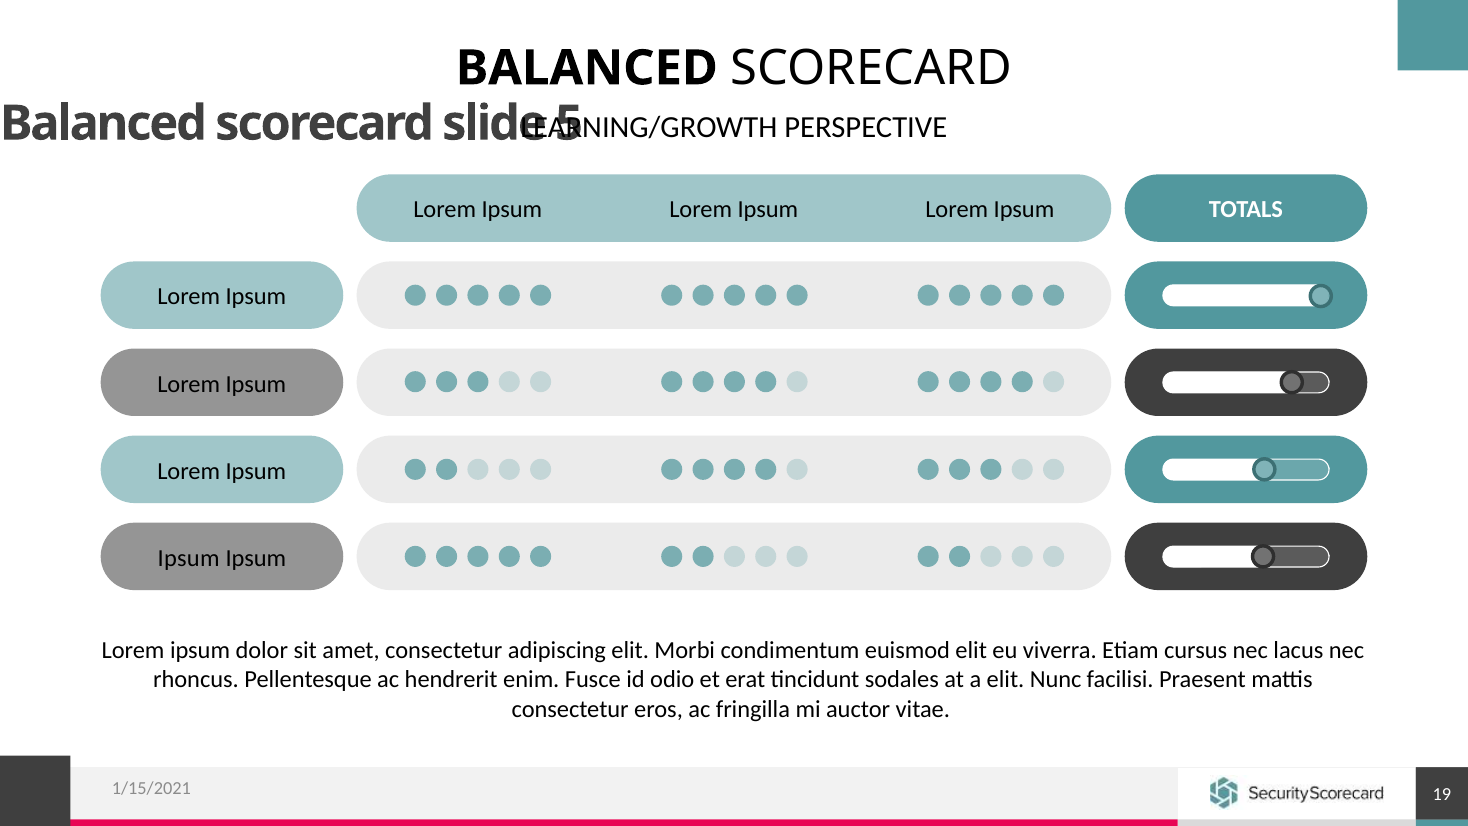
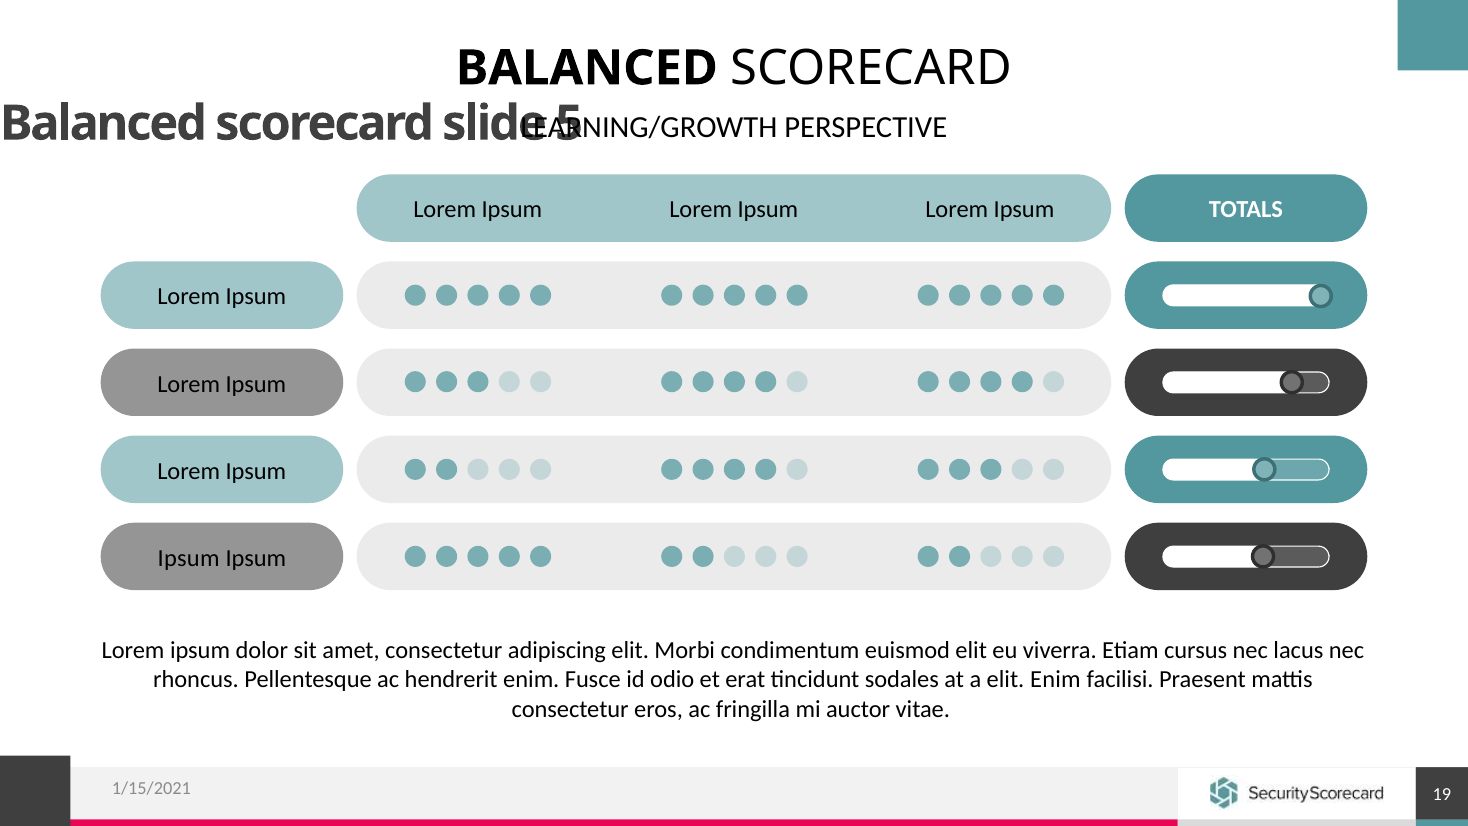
elit Nunc: Nunc -> Enim (1055, 680)
